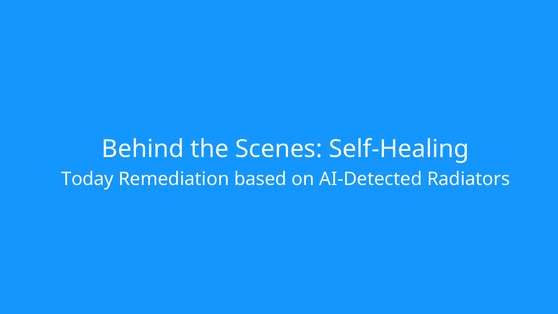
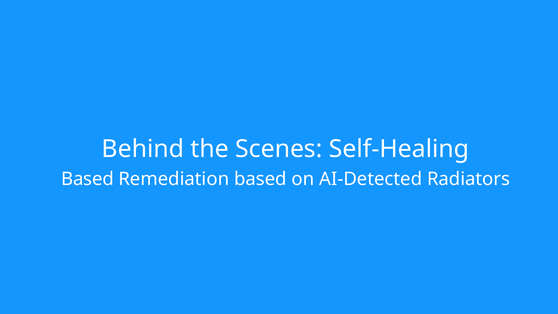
Today: Today -> Based (87, 179)
